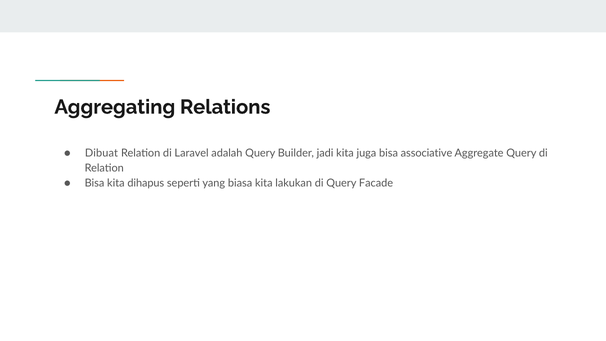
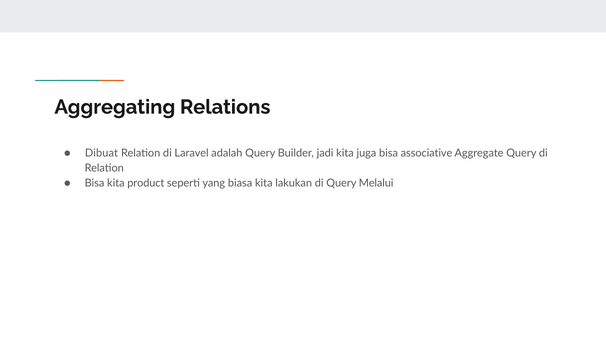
dihapus: dihapus -> product (146, 183)
Facade: Facade -> Melalui (376, 183)
